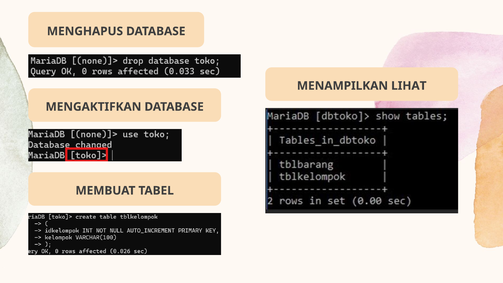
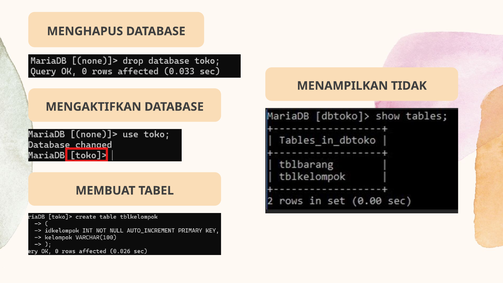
LIHAT: LIHAT -> TIDAK (409, 86)
